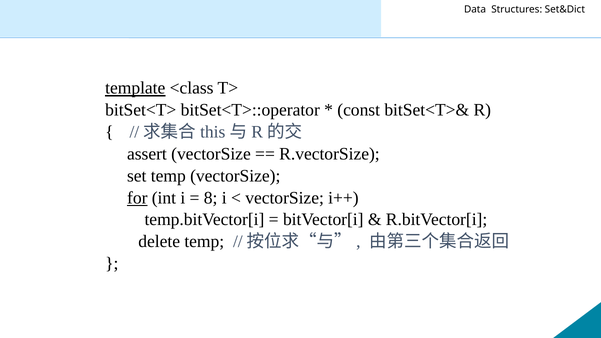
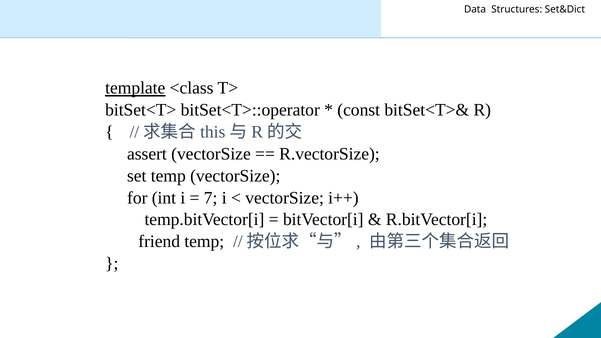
for underline: present -> none (137, 198)
8: 8 -> 7 (211, 198)
delete: delete -> friend (159, 242)
